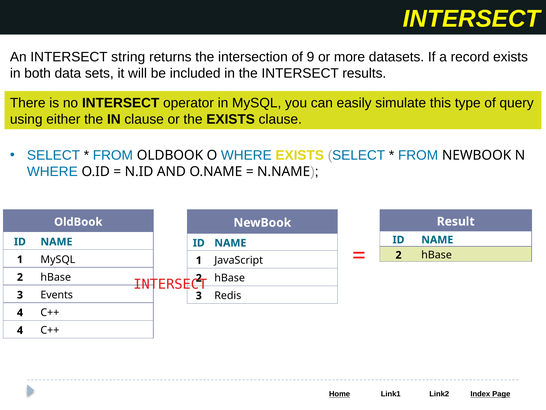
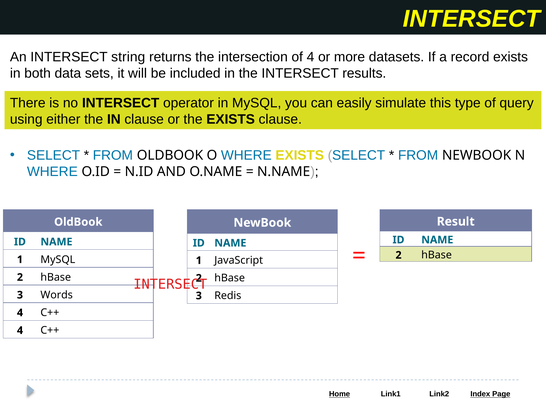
of 9: 9 -> 4 (311, 57)
Events: Events -> Words (57, 295)
